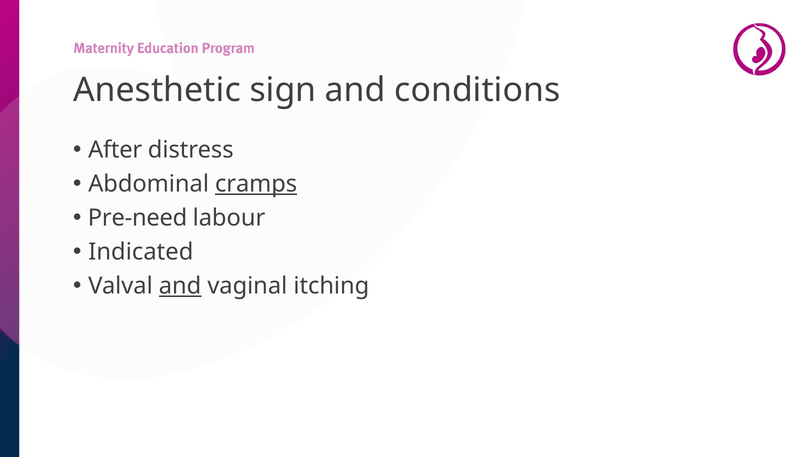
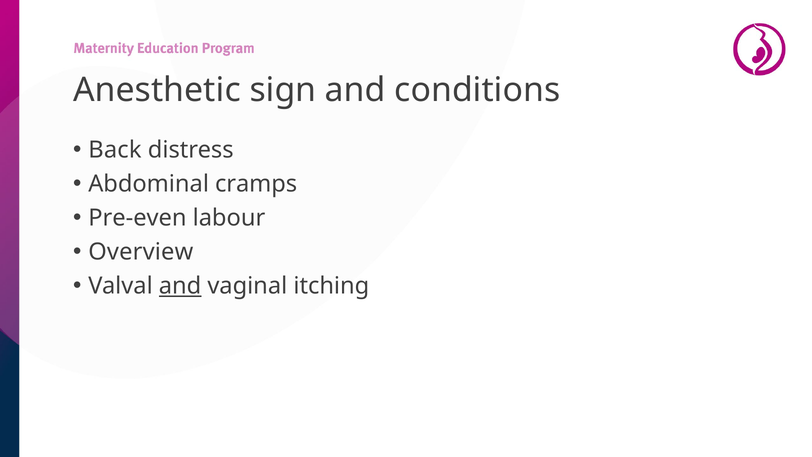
After: After -> Back (115, 150)
cramps underline: present -> none (256, 184)
Pre-need: Pre-need -> Pre-even (137, 218)
Indicated: Indicated -> Overview (141, 252)
